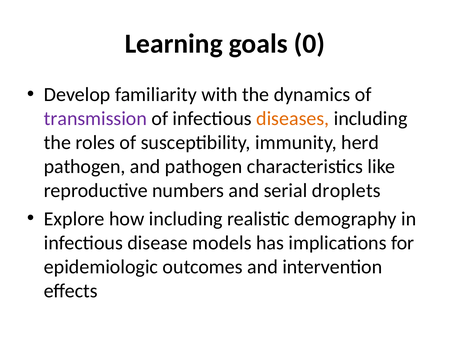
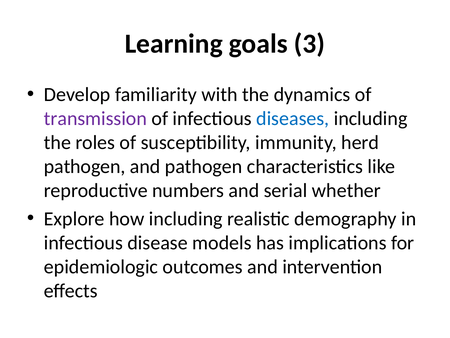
0: 0 -> 3 (309, 44)
diseases colour: orange -> blue (293, 118)
droplets: droplets -> whether (346, 190)
